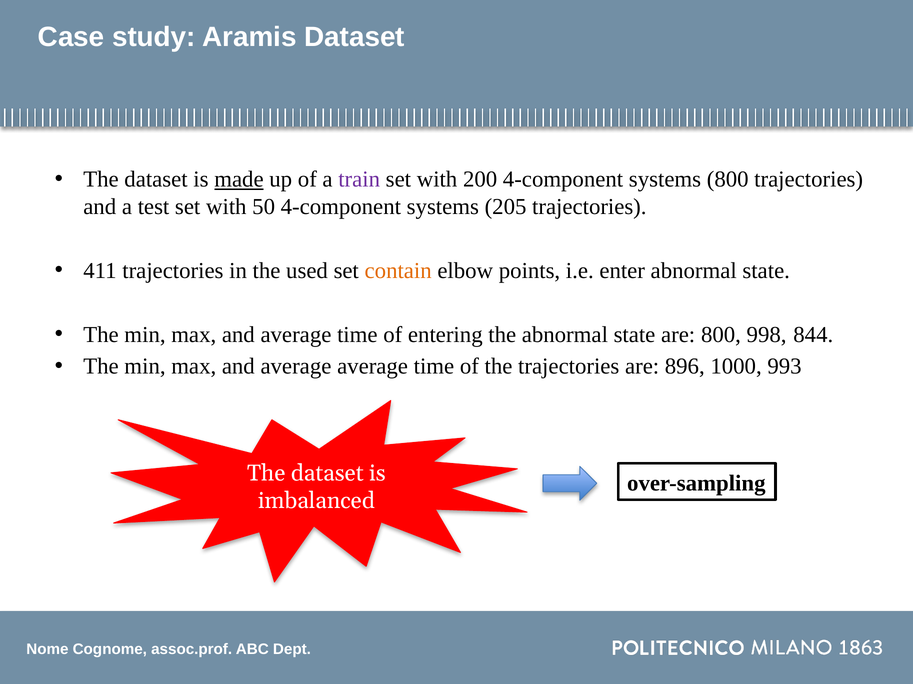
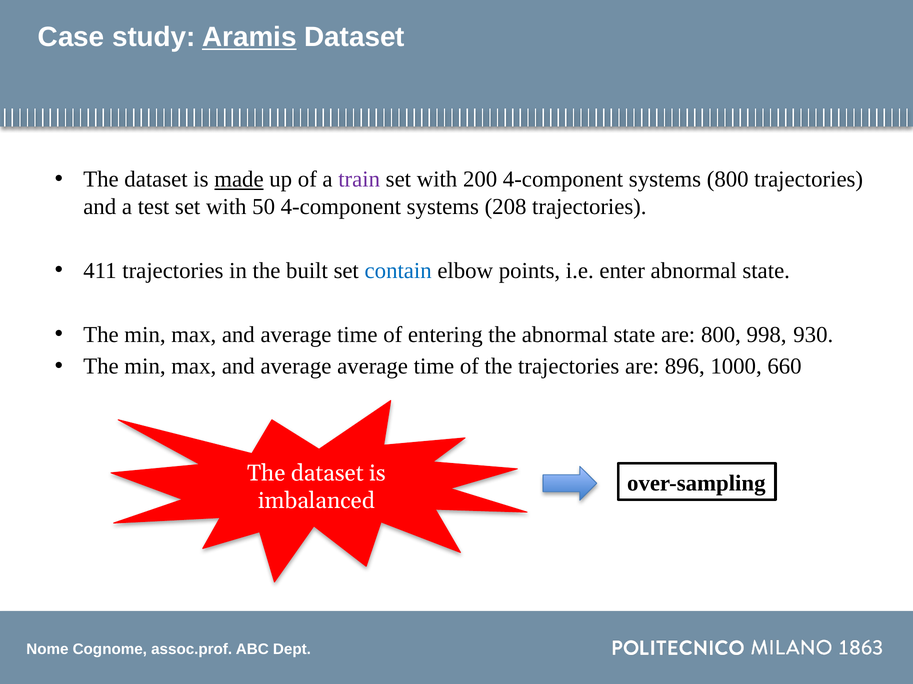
Aramis underline: none -> present (249, 37)
205: 205 -> 208 (506, 207)
used: used -> built (307, 271)
contain colour: orange -> blue (398, 271)
844: 844 -> 930 (813, 335)
993: 993 -> 660 (785, 367)
